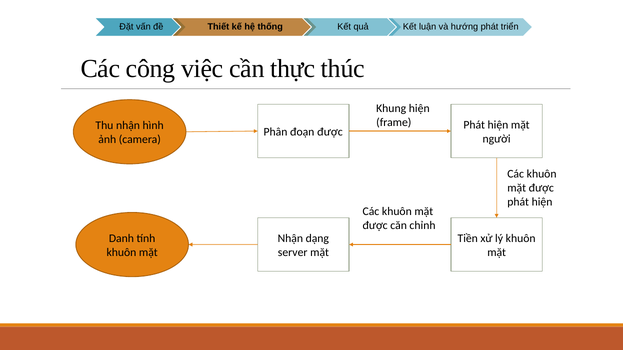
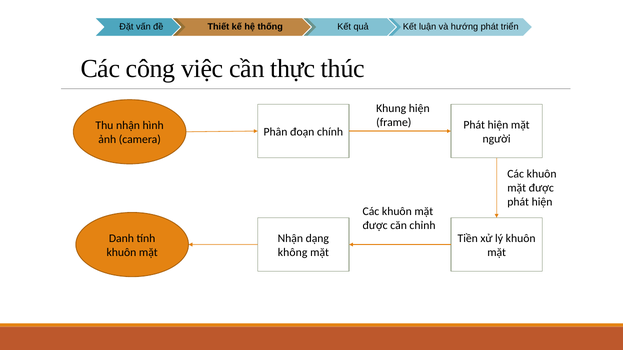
đoạn được: được -> chính (330, 132)
server: server -> không (293, 253)
